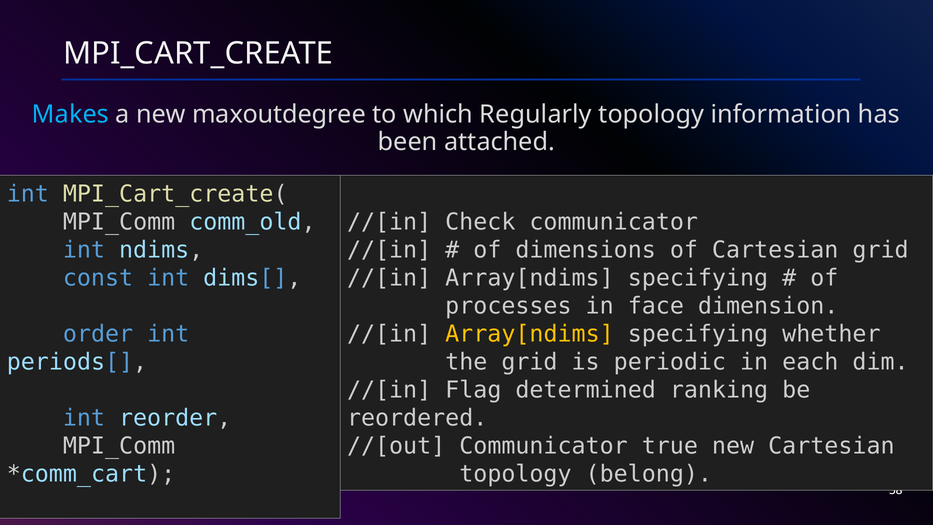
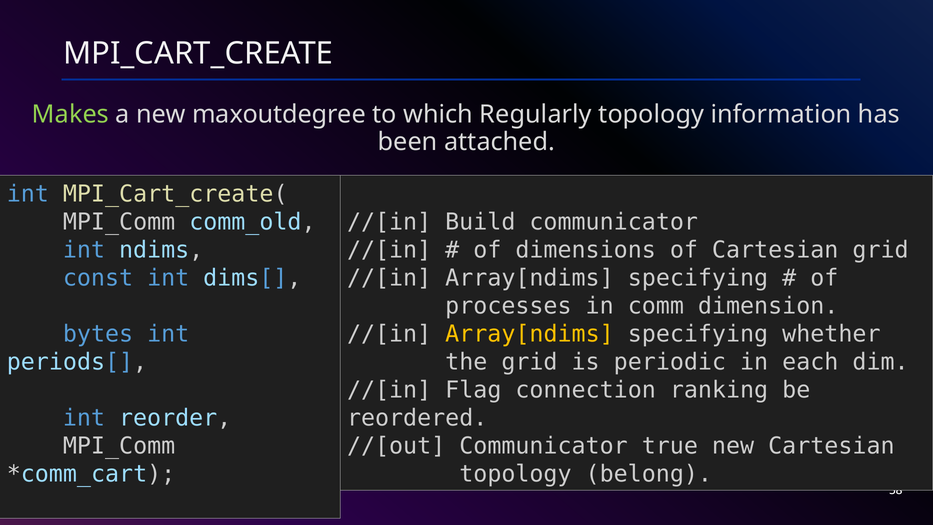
Makes colour: light blue -> light green (70, 115)
Check: Check -> Build (480, 222)
face: face -> comm (656, 306)
order: order -> bytes (98, 334)
determined: determined -> connection (586, 390)
